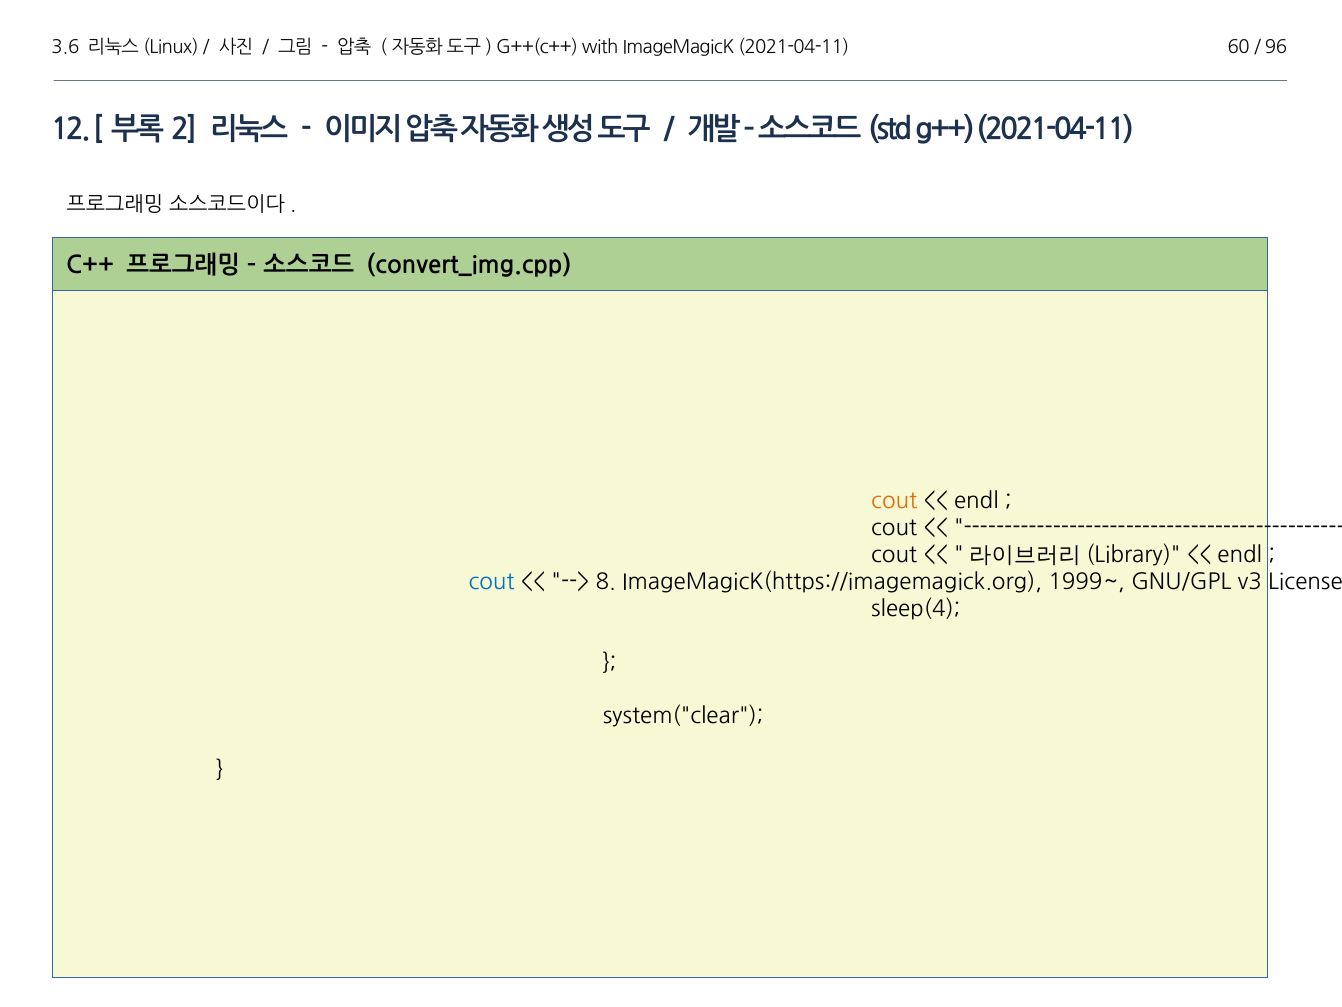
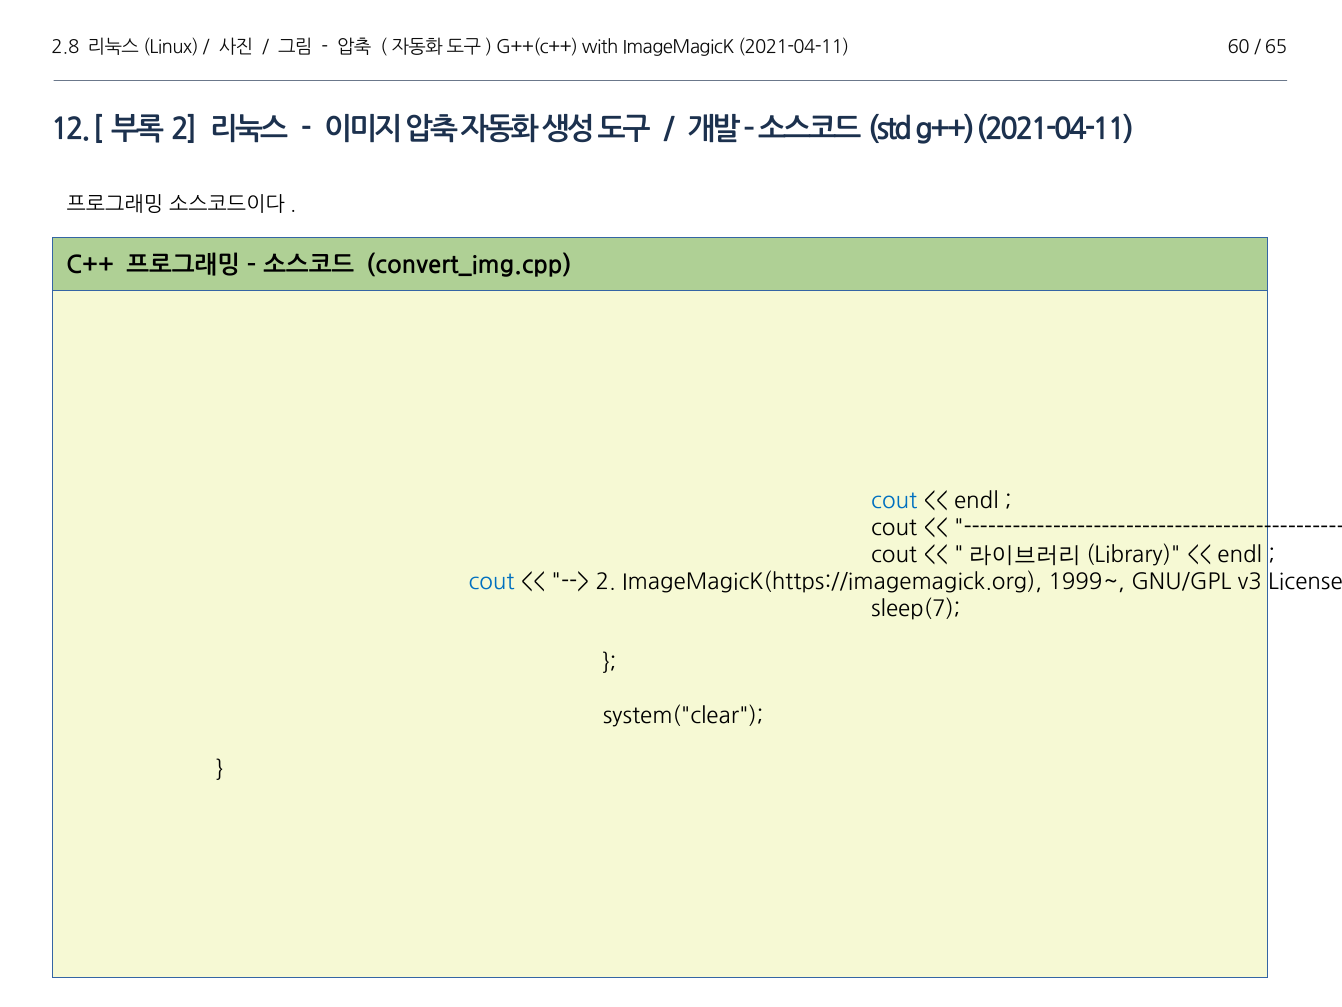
3.6: 3.6 -> 2.8 (65, 48)
96: 96 -> 65 (1276, 48)
cout colour: orange -> blue (894, 501)
8: 8 -> 2 (606, 582)
sleep(4: sleep(4 -> sleep(7 (916, 609)
